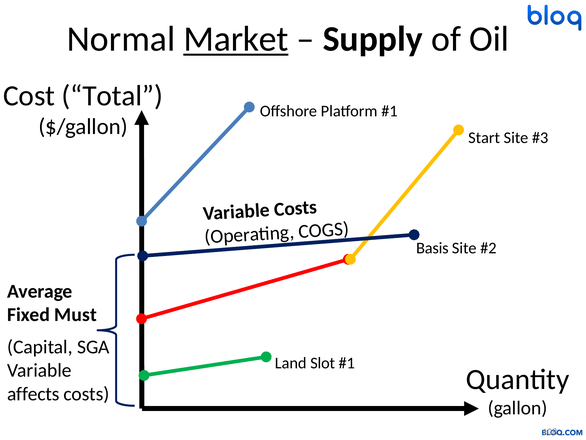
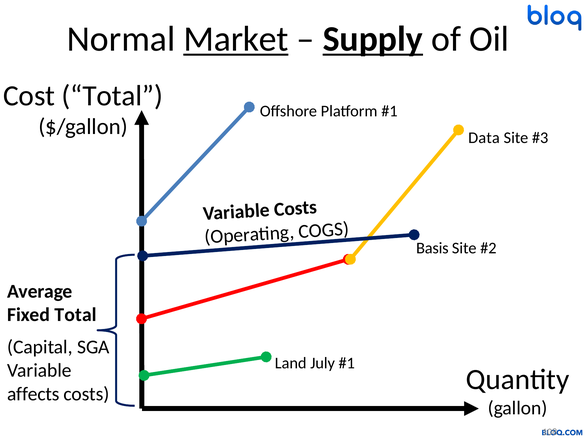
Supply underline: none -> present (373, 39)
Start: Start -> Data (484, 138)
Fixed Must: Must -> Total (76, 314)
Slot: Slot -> July (323, 363)
